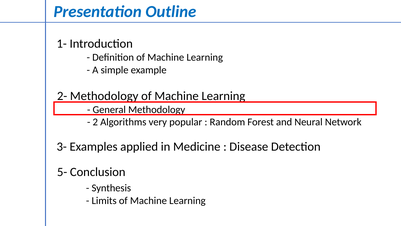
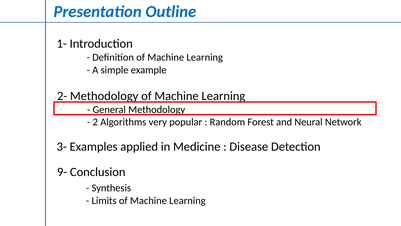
5-: 5- -> 9- (62, 172)
